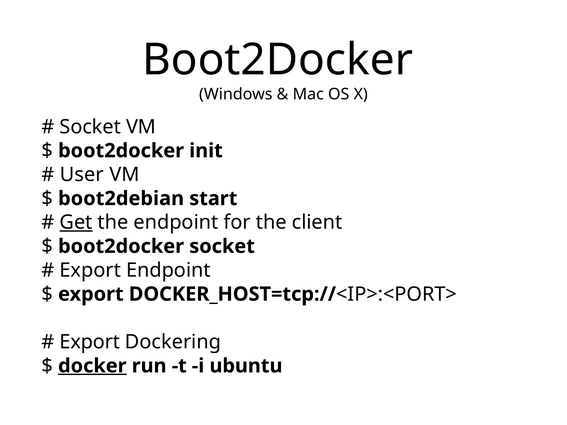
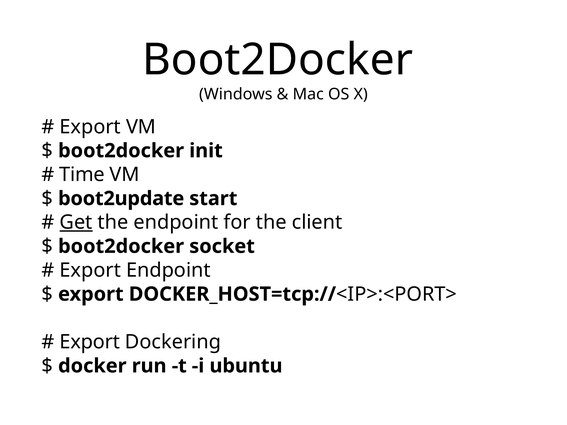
Socket: Socket -> Export (90, 127)
User: User -> Time (82, 175)
boot2debian: boot2debian -> boot2update (121, 199)
docker underline: present -> none (92, 366)
